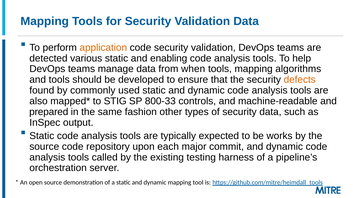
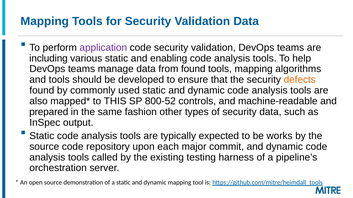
application colour: orange -> purple (103, 48)
detected: detected -> including (48, 58)
from when: when -> found (193, 69)
STIG: STIG -> THIS (115, 101)
800-33: 800-33 -> 800-52 (160, 101)
